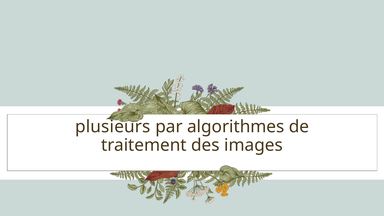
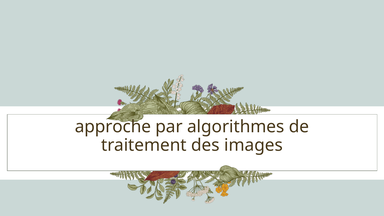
plusieurs: plusieurs -> approche (113, 127)
